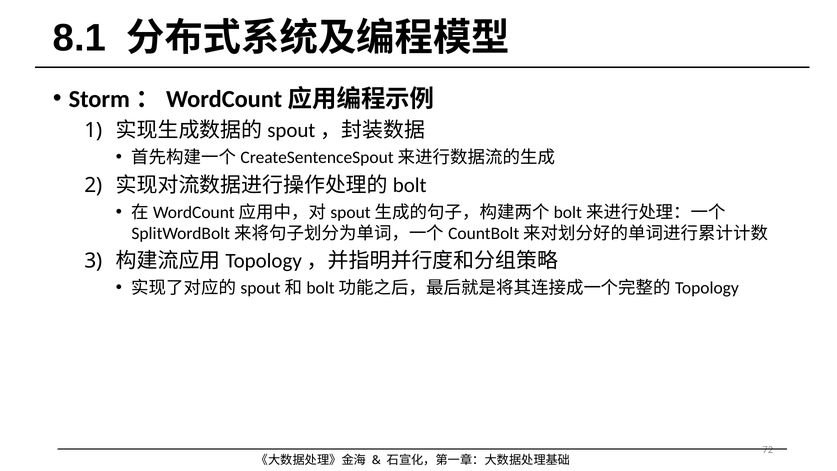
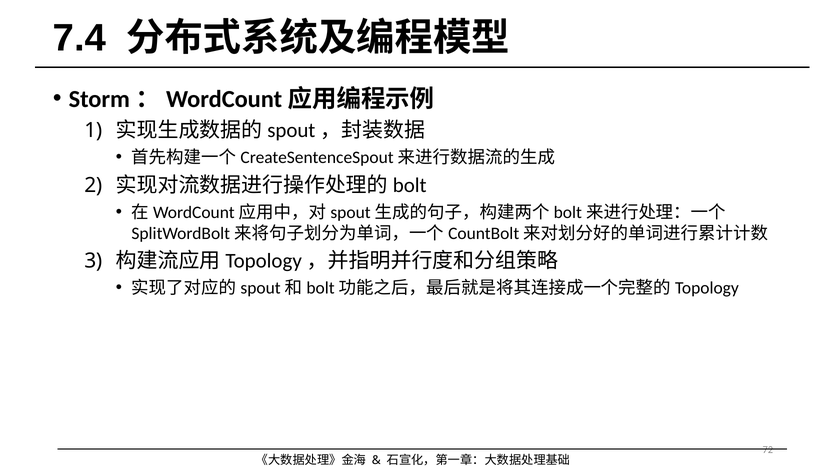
8.1: 8.1 -> 7.4 (80, 38)
